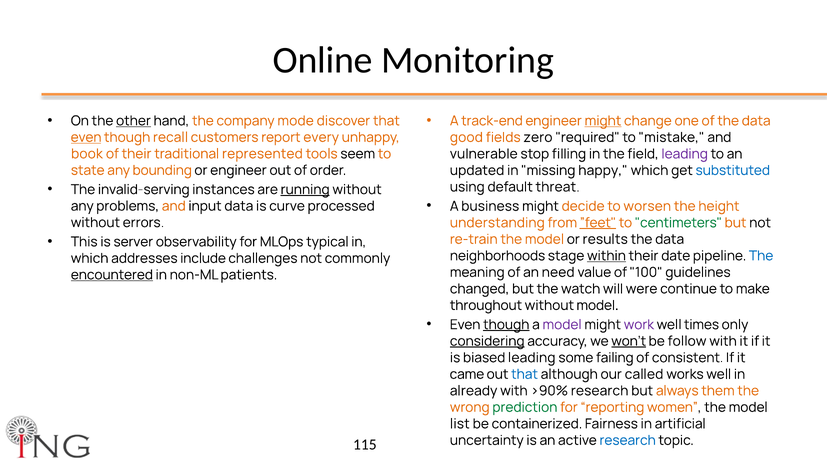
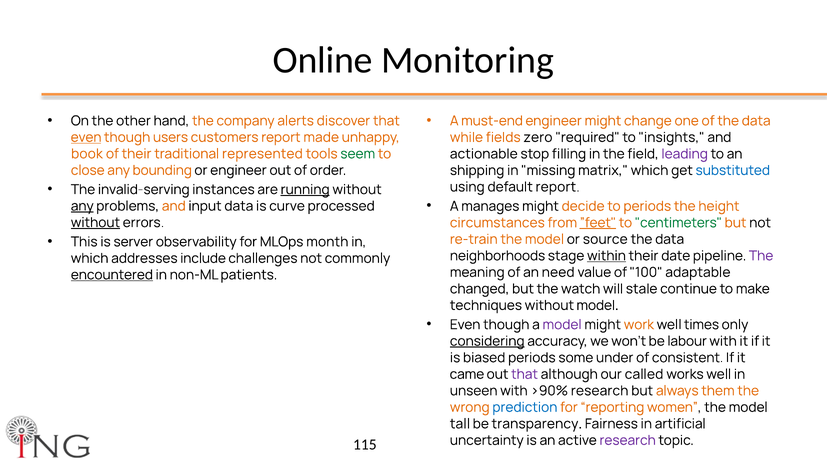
other underline: present -> none (133, 121)
mode: mode -> alerts (296, 121)
track-end: track-end -> must-end (492, 121)
might underline: present -> none (603, 121)
recall: recall -> users (171, 137)
every: every -> made (321, 137)
good: good -> while (466, 137)
mistake: mistake -> insights (672, 137)
seem colour: black -> green (358, 154)
vulnerable: vulnerable -> actionable (484, 154)
state: state -> close (88, 170)
updated: updated -> shipping (477, 170)
happy: happy -> matrix (603, 170)
default threat: threat -> report (558, 187)
business: business -> manages (490, 206)
to worsen: worsen -> periods (647, 206)
any underline: none -> present (82, 206)
without underline: none -> present (95, 223)
understanding: understanding -> circumstances (497, 223)
results: results -> source (605, 239)
typical: typical -> month (327, 242)
The colour: blue -> purple (761, 256)
guidelines: guidelines -> adaptable (698, 272)
were: were -> stale (642, 289)
throughout: throughout -> techniques (486, 305)
though underline: present -> none (506, 325)
work colour: purple -> orange (639, 325)
won't underline: present -> none (629, 341)
follow: follow -> labour (687, 341)
biased leading: leading -> periods (532, 358)
failing: failing -> under (615, 358)
that colour: blue -> purple (525, 374)
already: already -> unseen (474, 391)
prediction colour: green -> blue (525, 407)
list: list -> tall (460, 424)
containerized: containerized -> transparency (537, 424)
research colour: blue -> purple (628, 440)
